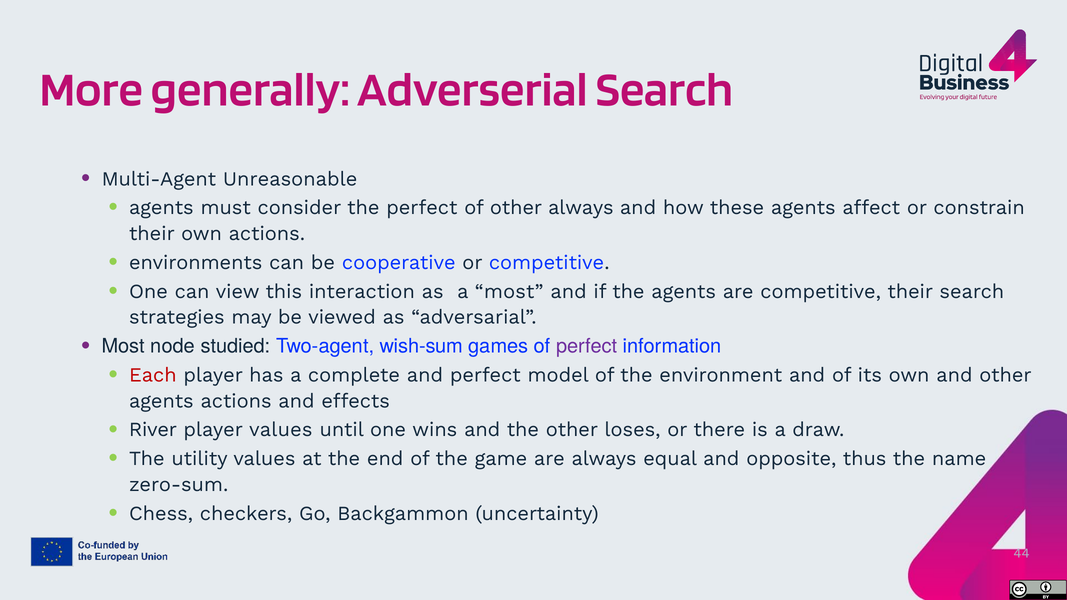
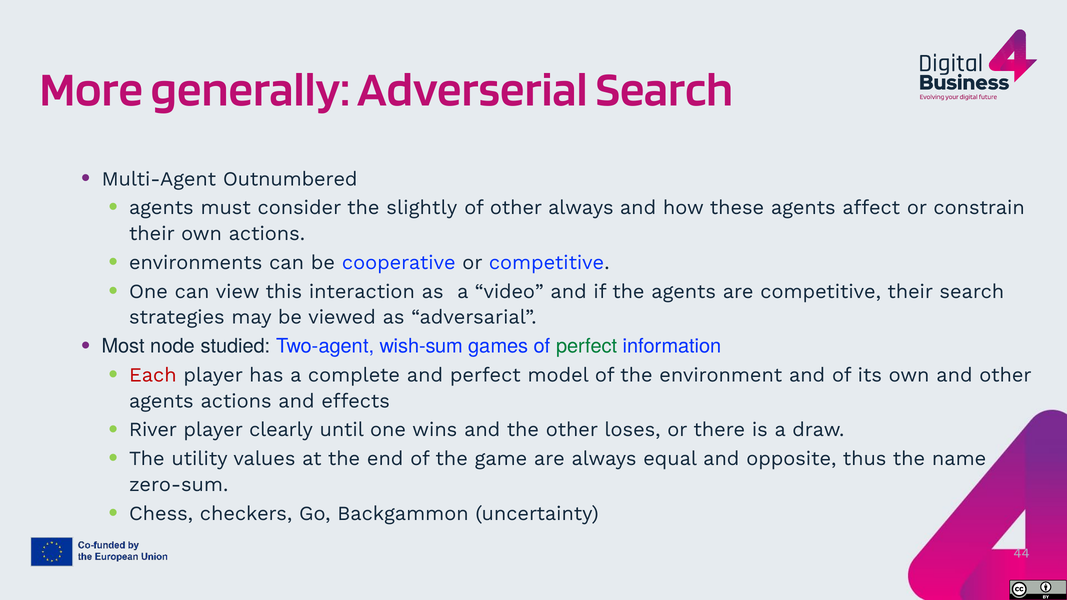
Unreasonable: Unreasonable -> Outnumbered (290, 179)
the perfect: perfect -> slightly (422, 208)
a most: most -> video (509, 292)
perfect colour: purple -> green (587, 346)
player values: values -> clearly (281, 430)
